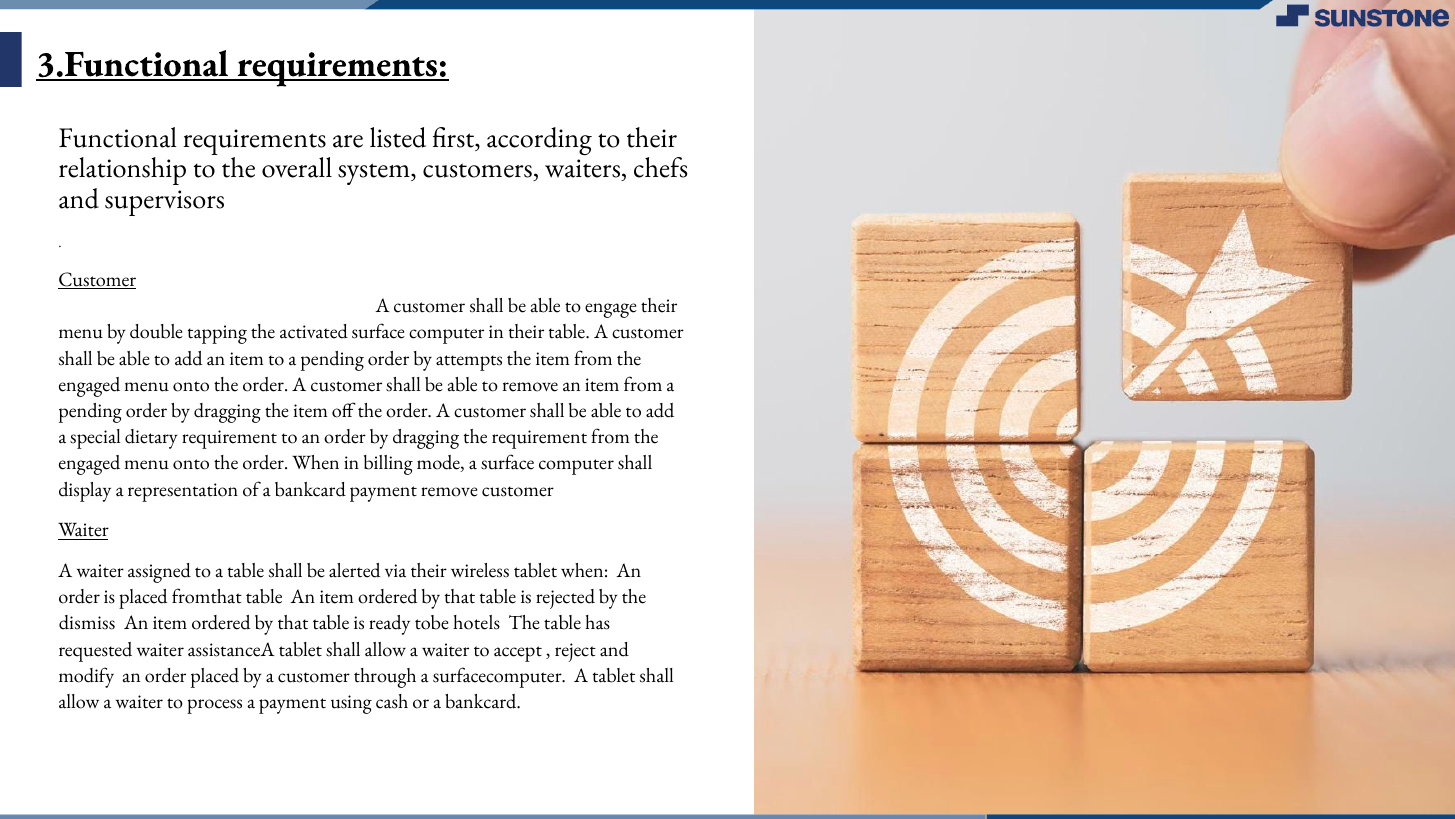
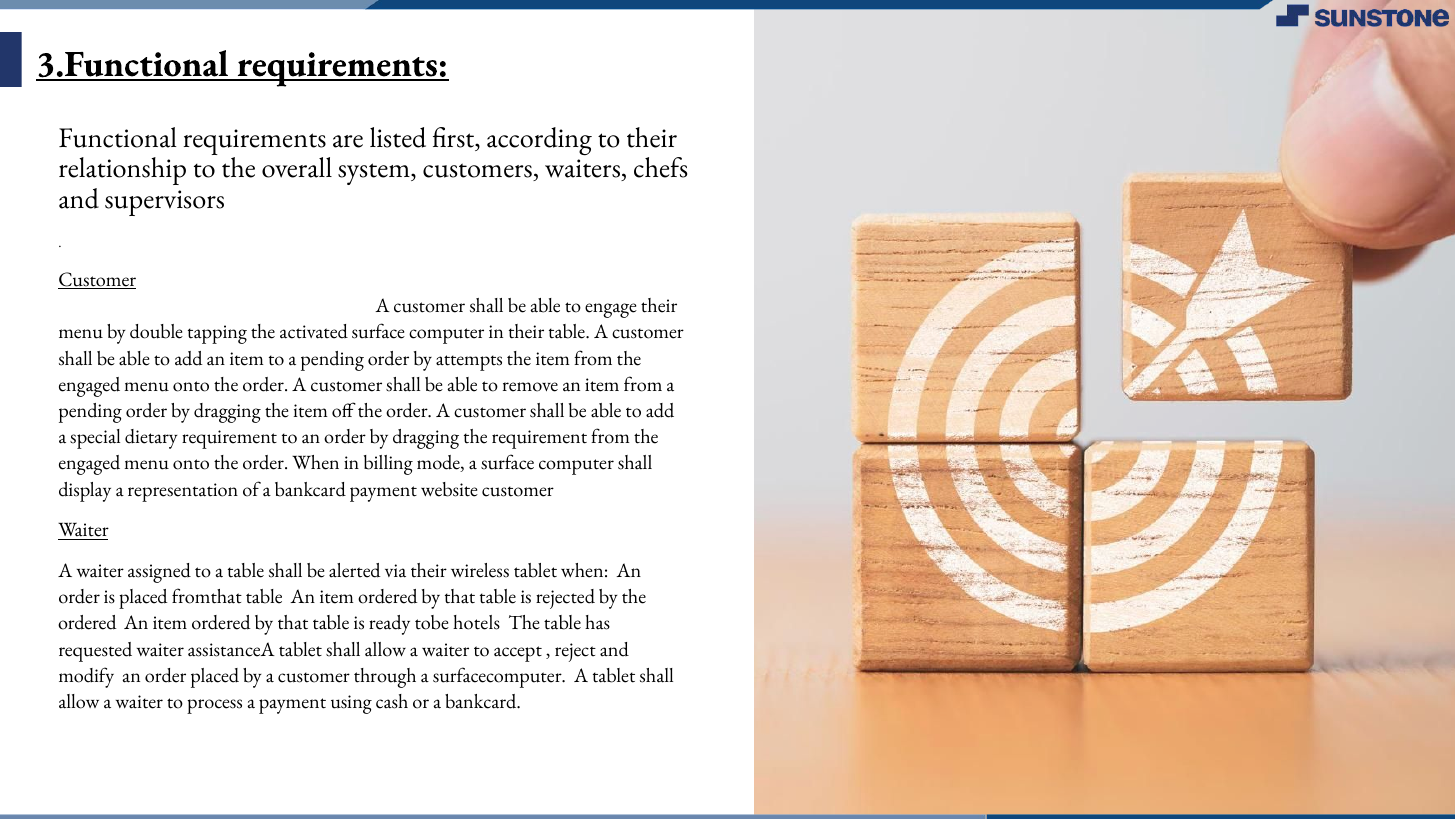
payment remove: remove -> website (449, 489)
dismiss: dismiss -> ordered (87, 623)
